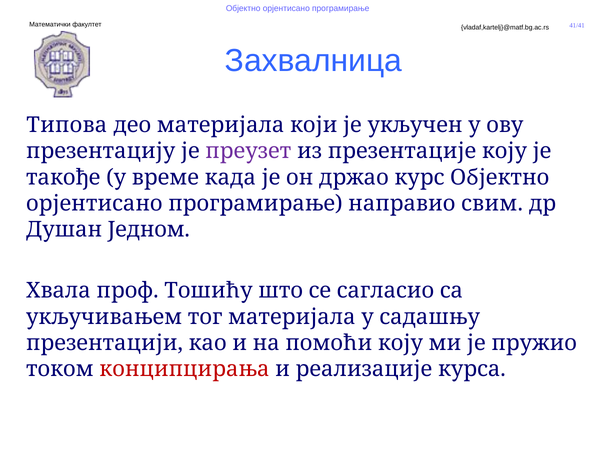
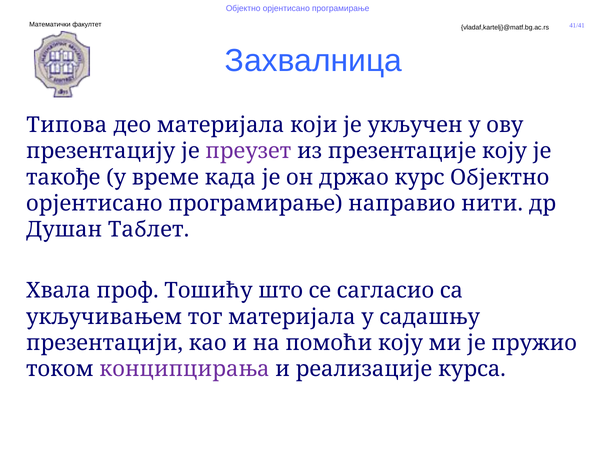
свим: свим -> нити (492, 204)
Једном: Једном -> Таблет (149, 230)
конципцирања colour: red -> purple (184, 369)
